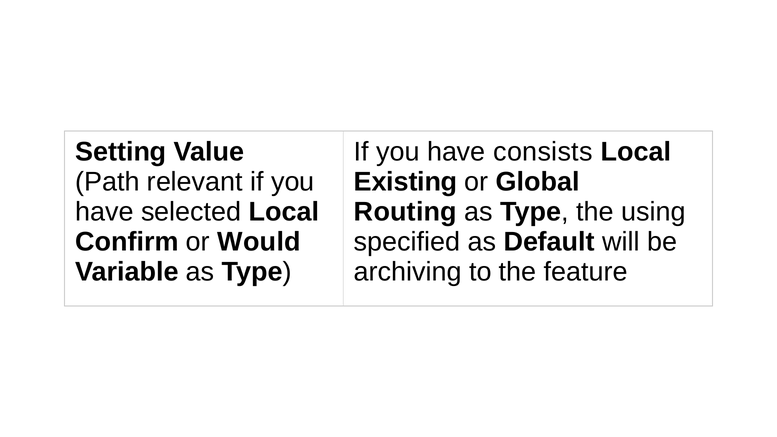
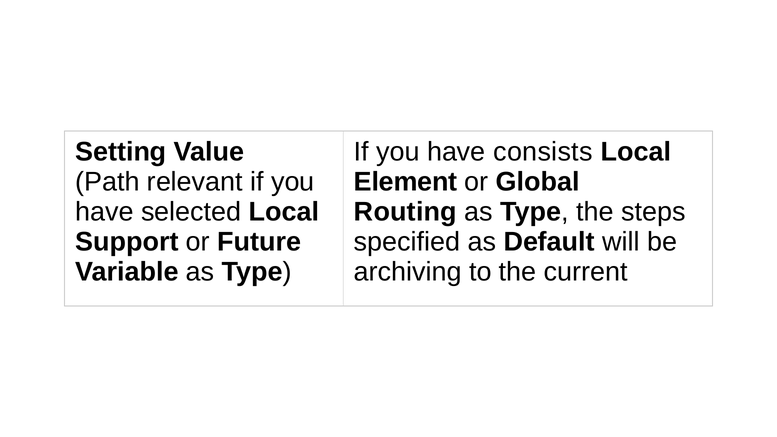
Existing: Existing -> Element (406, 182)
using: using -> steps (653, 212)
Confirm: Confirm -> Support (127, 242)
Would: Would -> Future (259, 242)
feature: feature -> current (586, 272)
